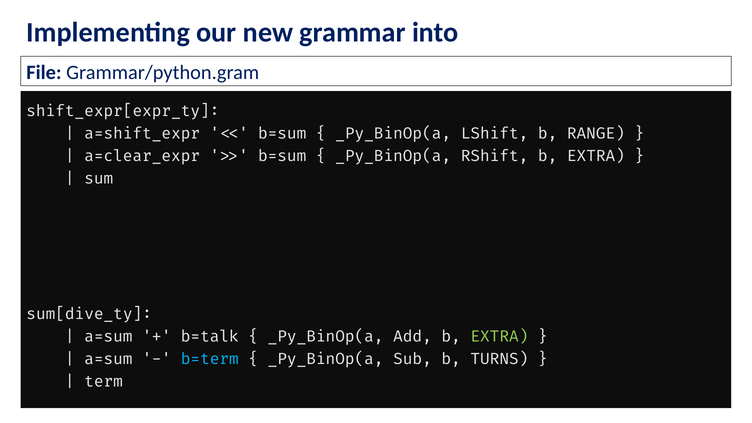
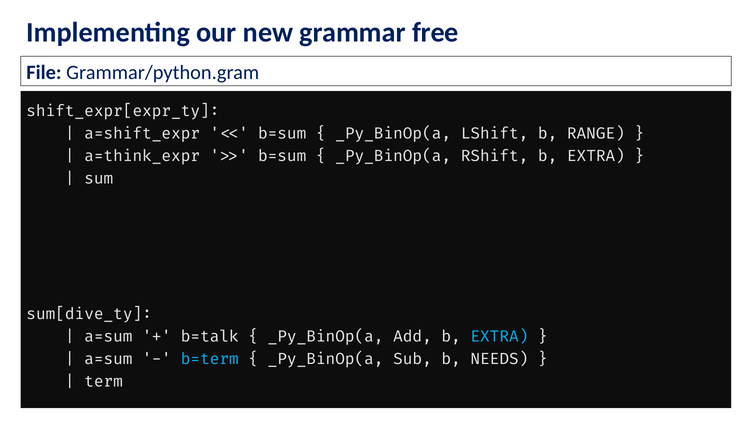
into: into -> free (435, 33)
a=clear_expr: a=clear_expr -> a=think_expr (142, 156)
EXTRA colour: light green -> light blue (499, 336)
TURNS: TURNS -> NEEDS (499, 359)
